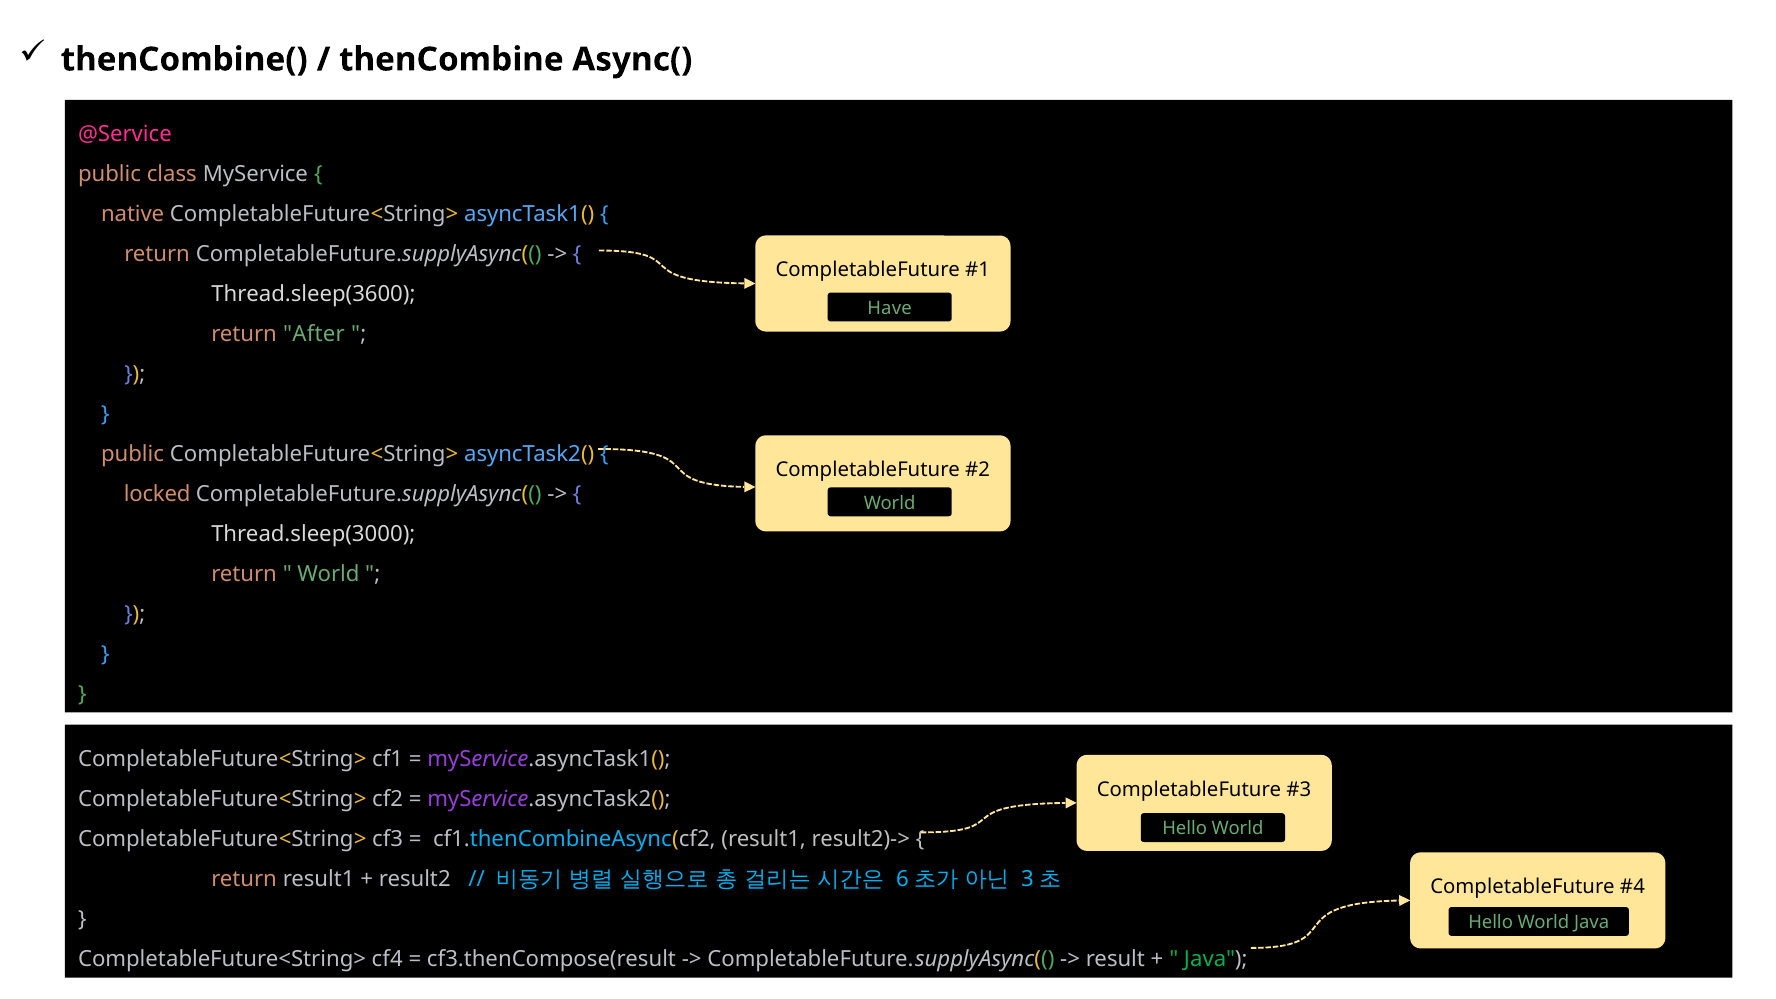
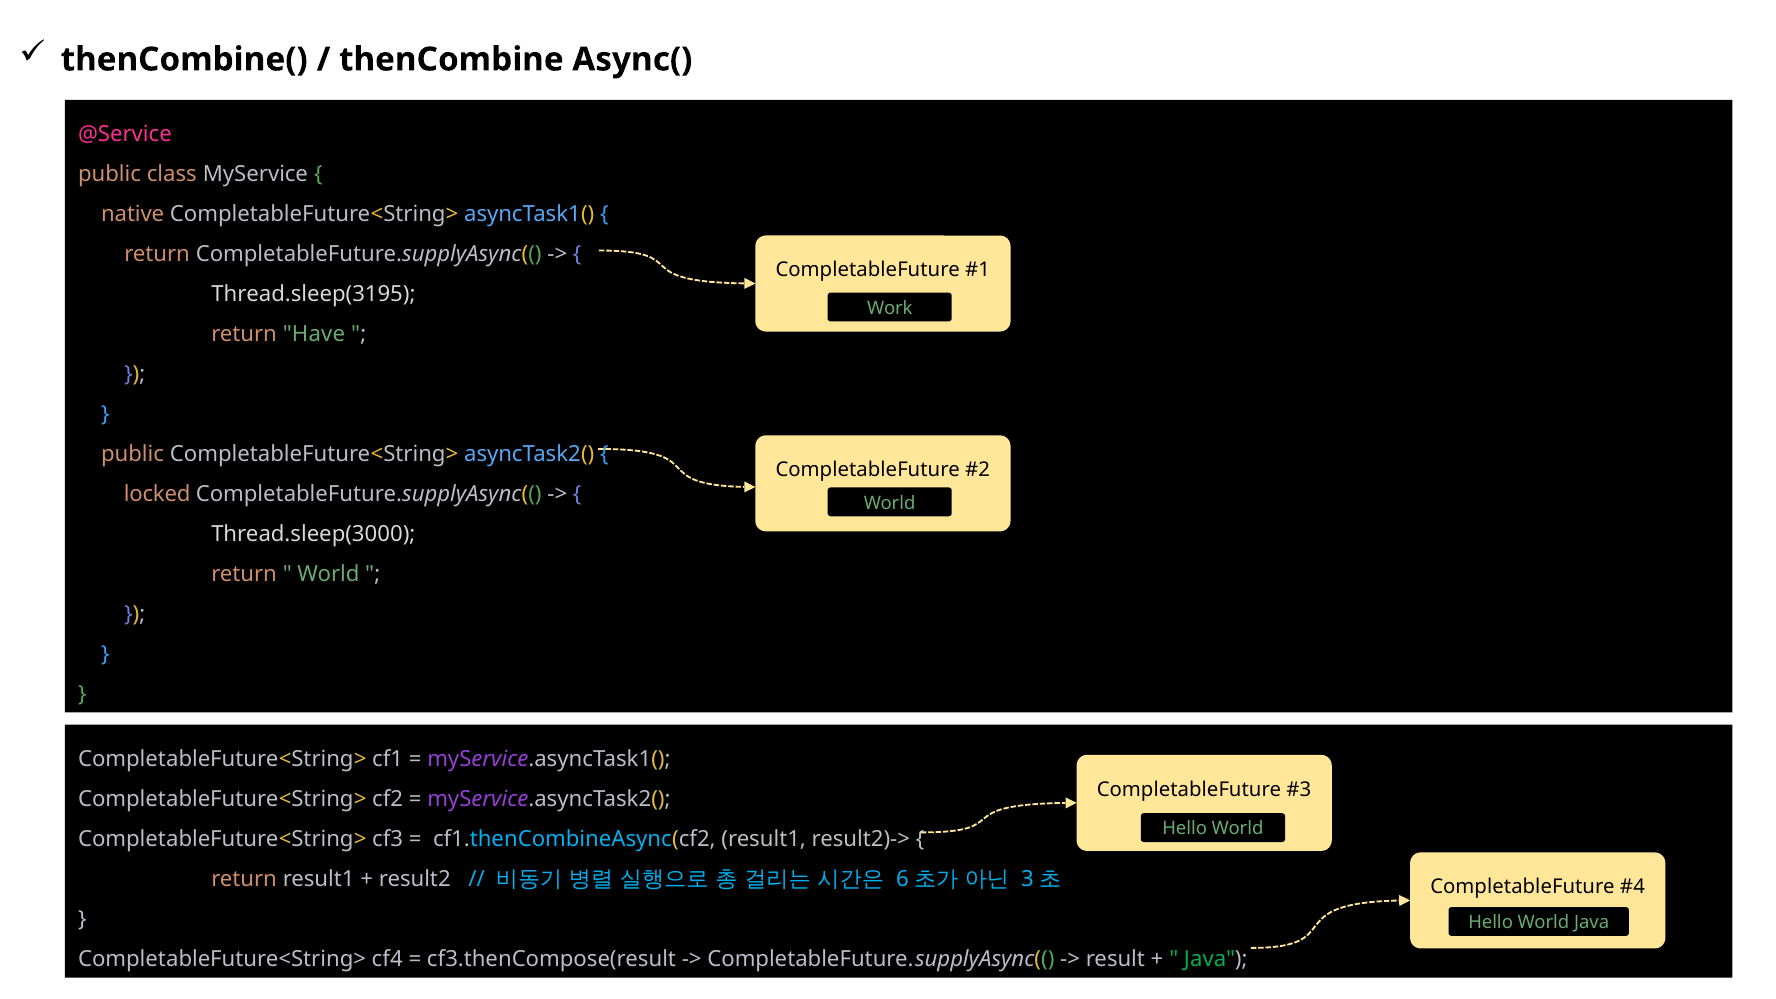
Thread.sleep(3600: Thread.sleep(3600 -> Thread.sleep(3195 (313, 294)
Have: Have -> Work (890, 308)
After: After -> Have (314, 334)
